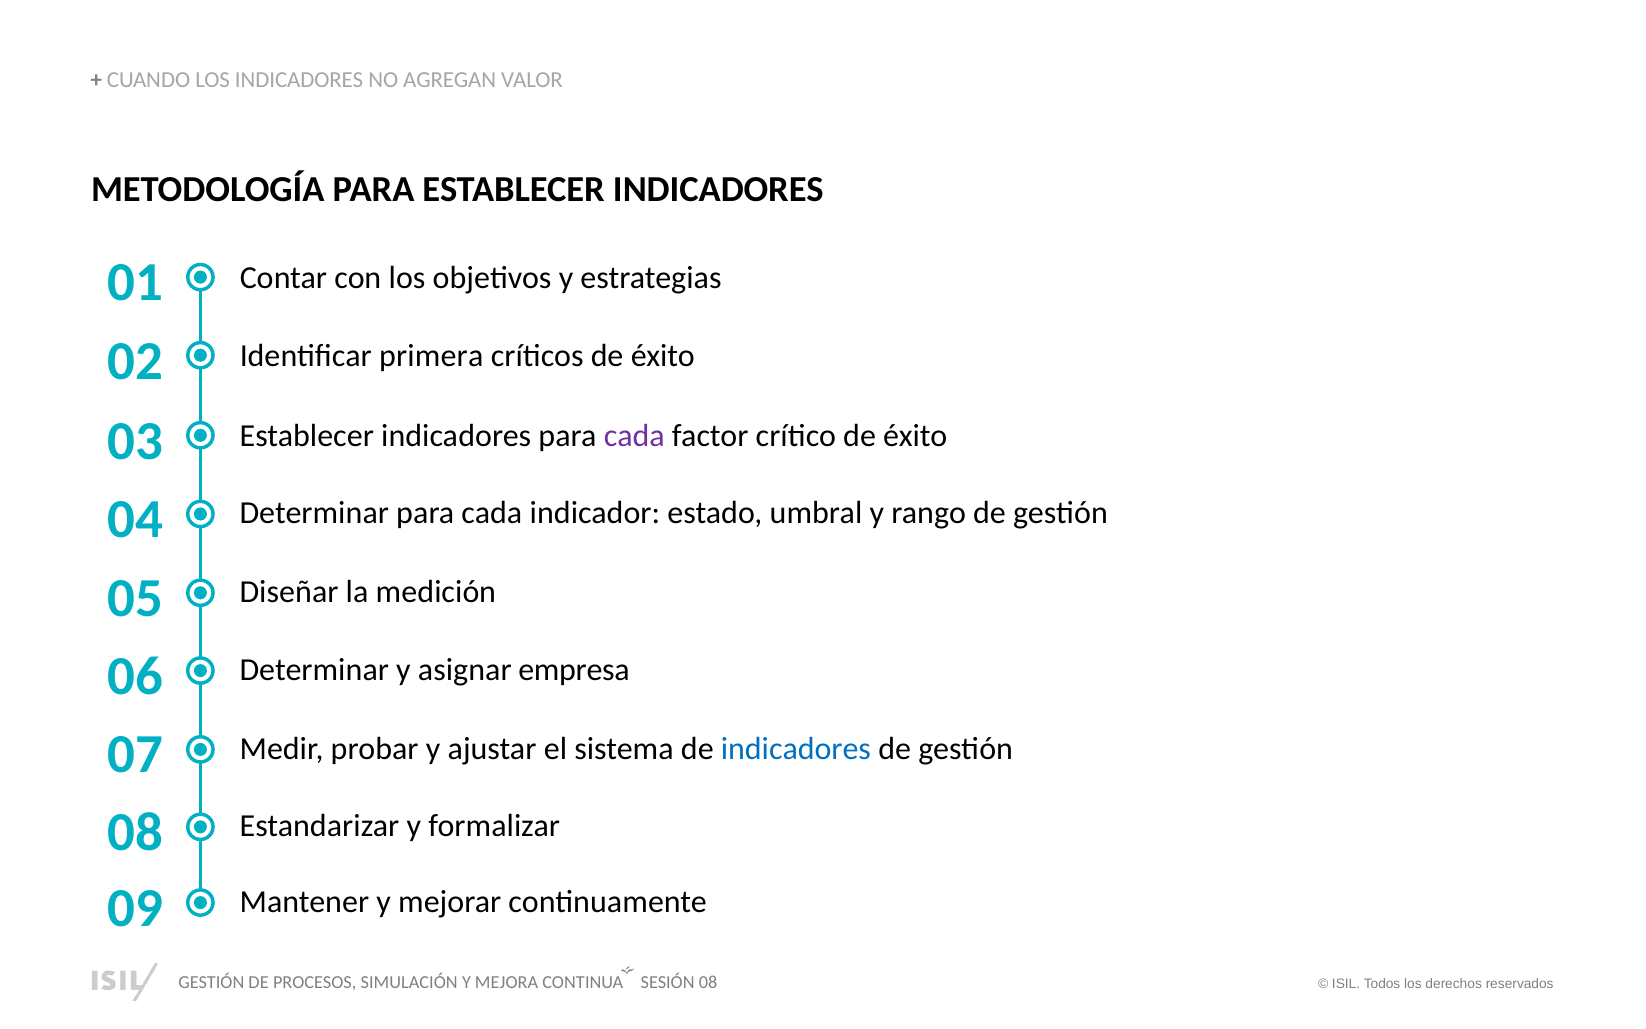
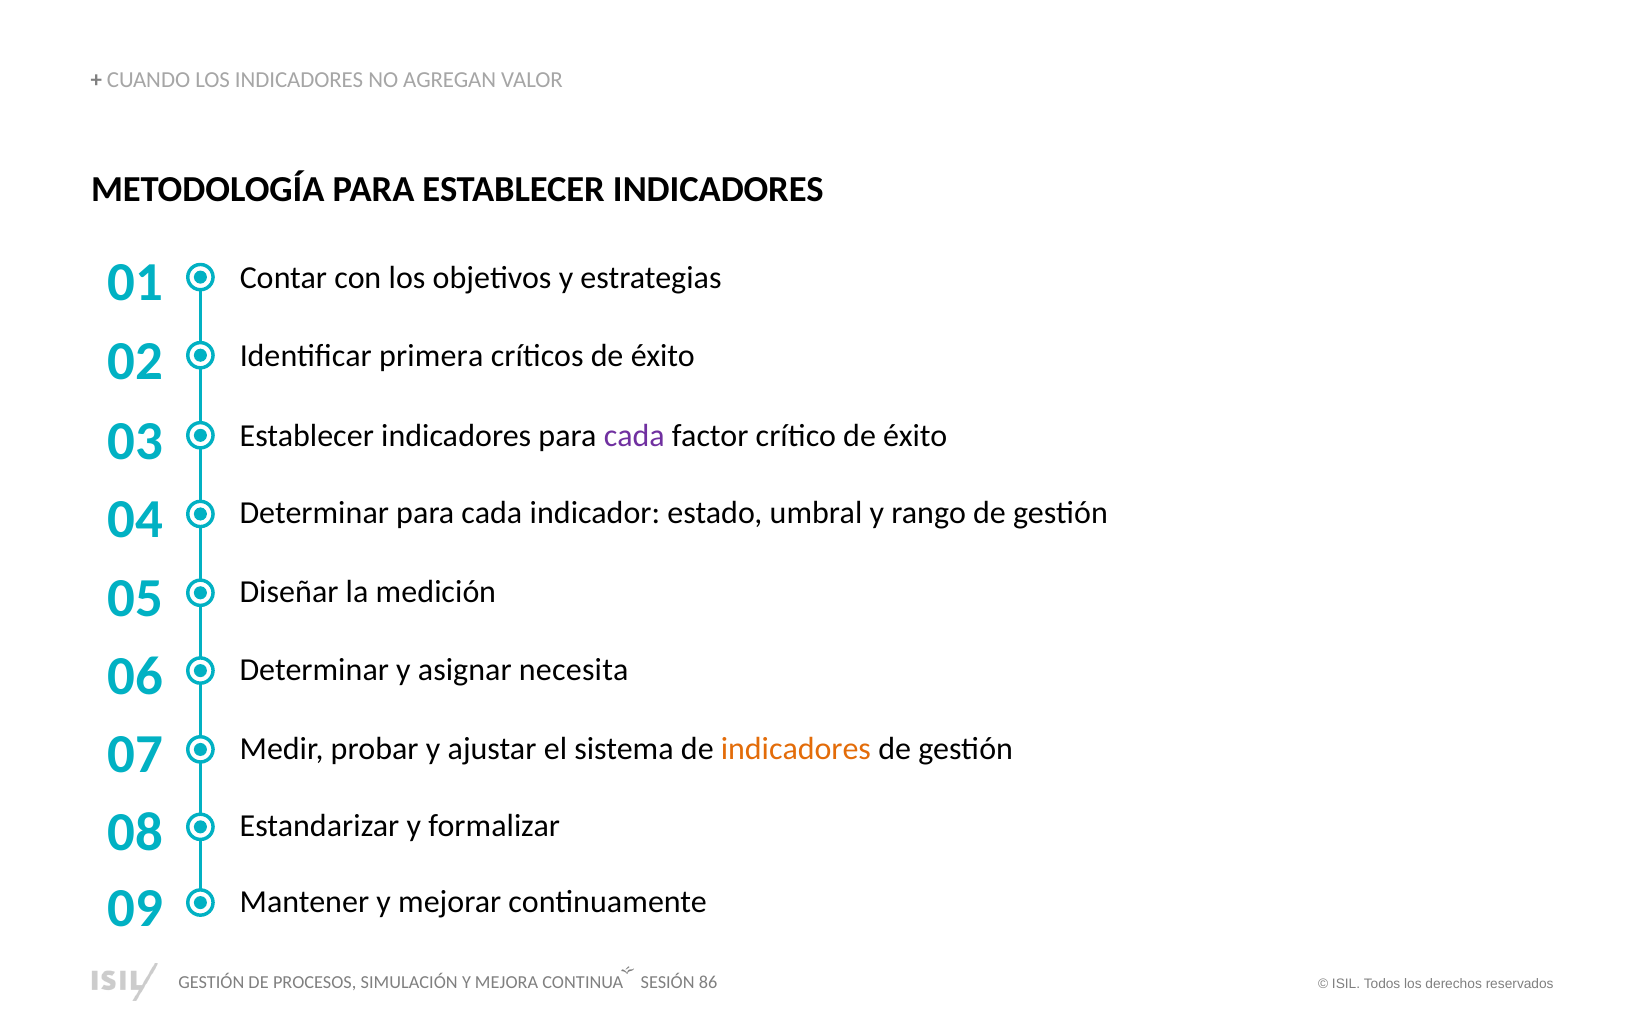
empresa: empresa -> necesita (574, 670)
indicadores colour: blue -> orange (796, 748)
08: 08 -> 86 (708, 982)
